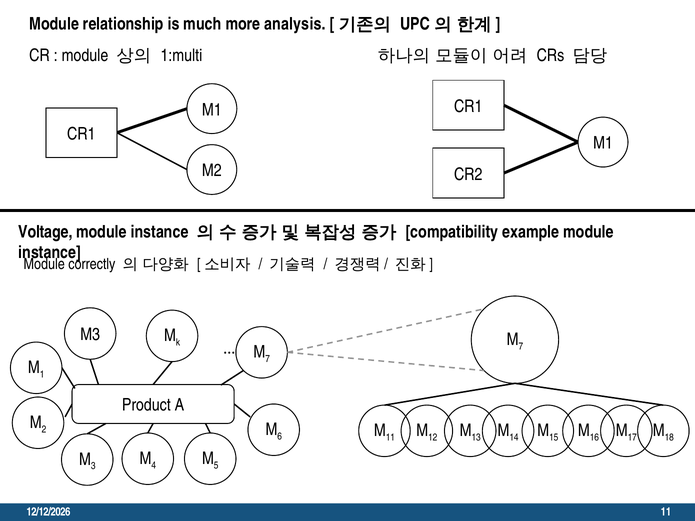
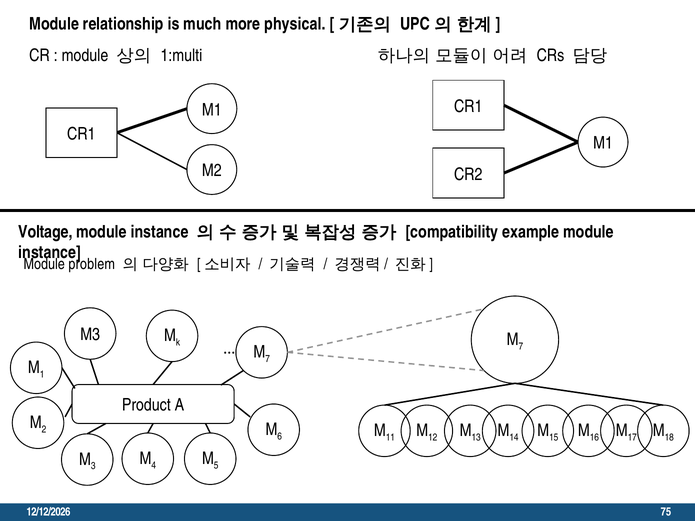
analysis: analysis -> physical (295, 24)
correctly: correctly -> problem (92, 264)
11: 11 -> 75 (666, 512)
